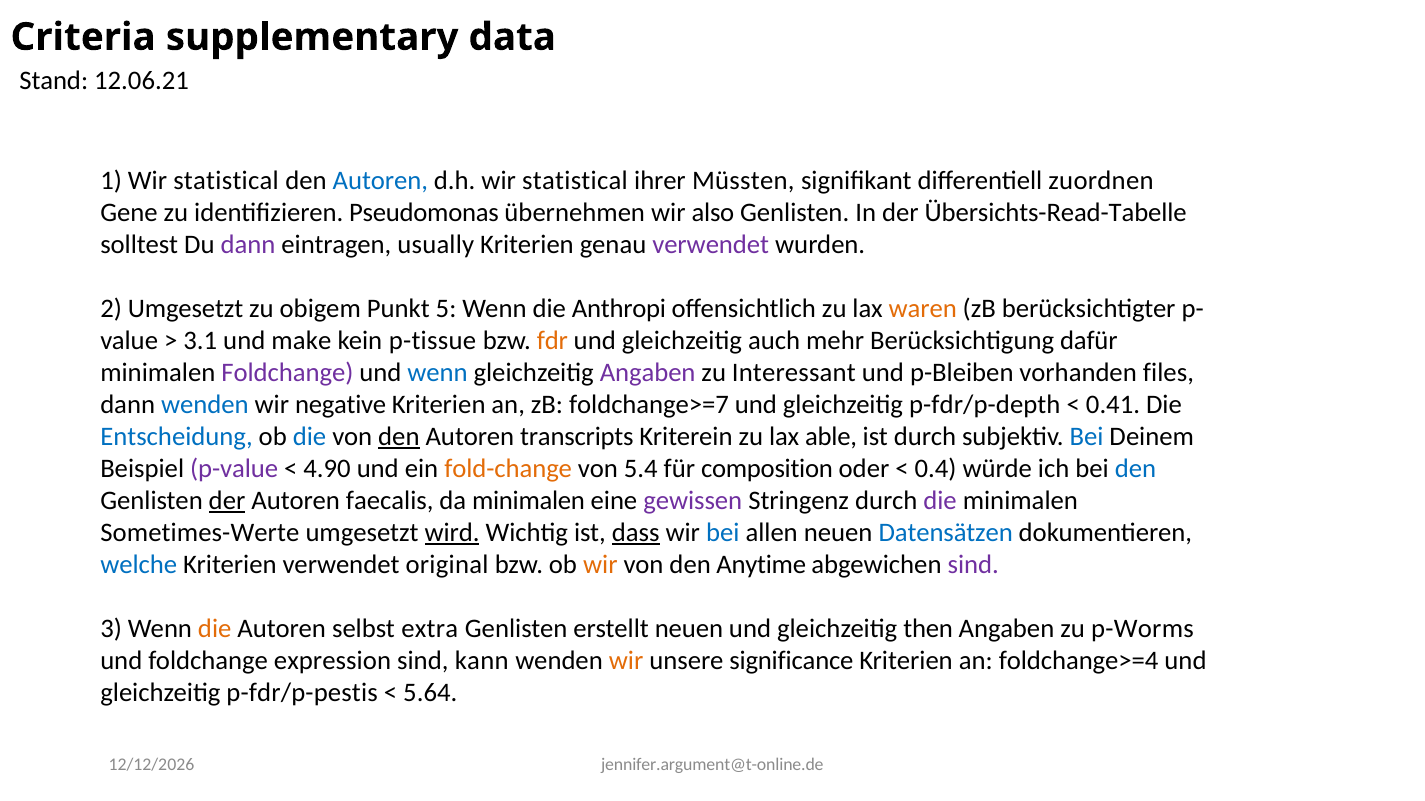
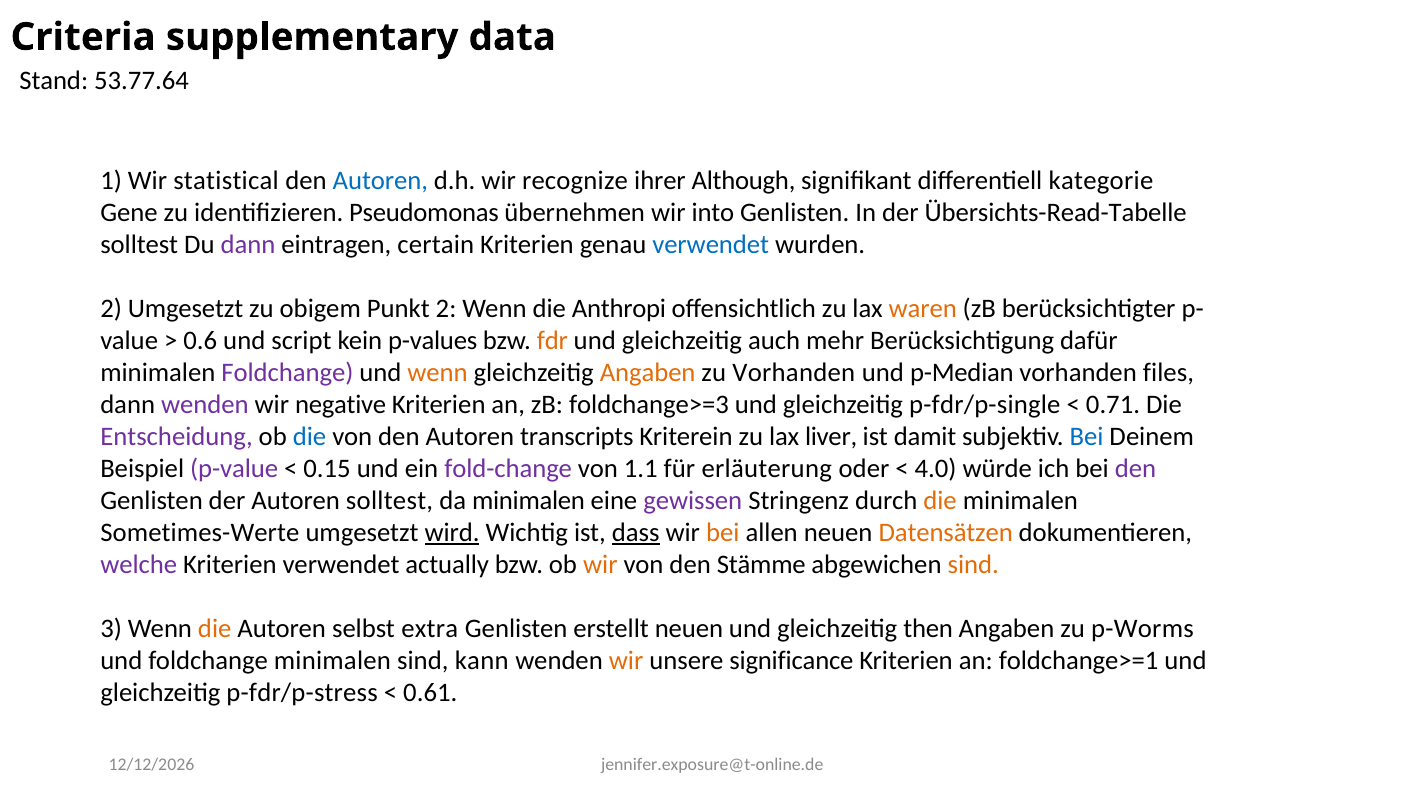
12.06.21: 12.06.21 -> 53.77.64 (142, 81)
d.h wir statistical: statistical -> recognize (575, 180)
Müssten: Müssten -> Although (744, 180)
zuordnen: zuordnen -> kategorie (1101, 180)
also: also -> into (713, 212)
usually: usually -> certain (436, 244)
verwendet colour: purple -> blue (711, 244)
Punkt 5: 5 -> 2 (446, 309)
3.1: 3.1 -> 0.6 (200, 341)
make: make -> script (301, 341)
p-tissue: p-tissue -> p-values (433, 341)
wenn colour: blue -> orange (438, 373)
Angaben colour: purple -> orange (648, 373)
zu Interessant: Interessant -> Vorhanden (794, 373)
p-Bleiben: p-Bleiben -> p-Median (962, 373)
wenden colour: blue -> purple (205, 405)
foldchange>=7: foldchange>=7 -> foldchange>=3 (649, 405)
p-fdr/p-depth: p-fdr/p-depth -> p-fdr/p-single (985, 405)
0.41: 0.41 -> 0.71 (1113, 405)
Entscheidung colour: blue -> purple (176, 437)
den underline: present -> none (399, 437)
able: able -> liver (831, 437)
ist durch: durch -> damit (925, 437)
4.90: 4.90 -> 0.15 (327, 469)
fold-change colour: orange -> purple (508, 469)
5.4: 5.4 -> 1.1 (641, 469)
composition: composition -> erläuterung (767, 469)
0.4: 0.4 -> 4.0 (936, 469)
den colour: blue -> purple (1136, 469)
der underline: present -> none (227, 501)
Autoren faecalis: faecalis -> solltest (390, 501)
die colour: purple -> orange (940, 501)
bei colour: blue -> orange (723, 533)
Datensätzen colour: blue -> orange (946, 533)
welche colour: blue -> purple (139, 565)
original: original -> actually (447, 565)
Anytime: Anytime -> Stämme (761, 565)
sind colour: purple -> orange (973, 565)
foldchange expression: expression -> minimalen (332, 661)
foldchange>=4: foldchange>=4 -> foldchange>=1 (1079, 661)
p-fdr/p-pestis: p-fdr/p-pestis -> p-fdr/p-stress (302, 693)
5.64: 5.64 -> 0.61 (430, 693)
jennifer.argument@t-online.de: jennifer.argument@t-online.de -> jennifer.exposure@t-online.de (712, 765)
